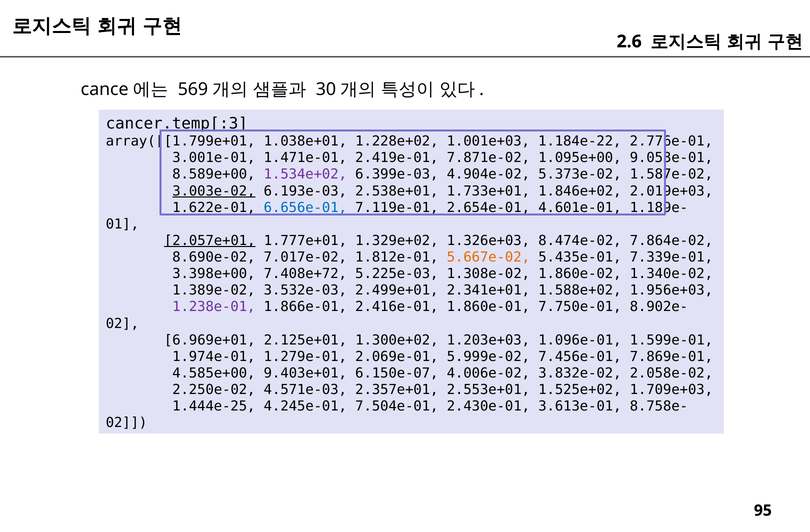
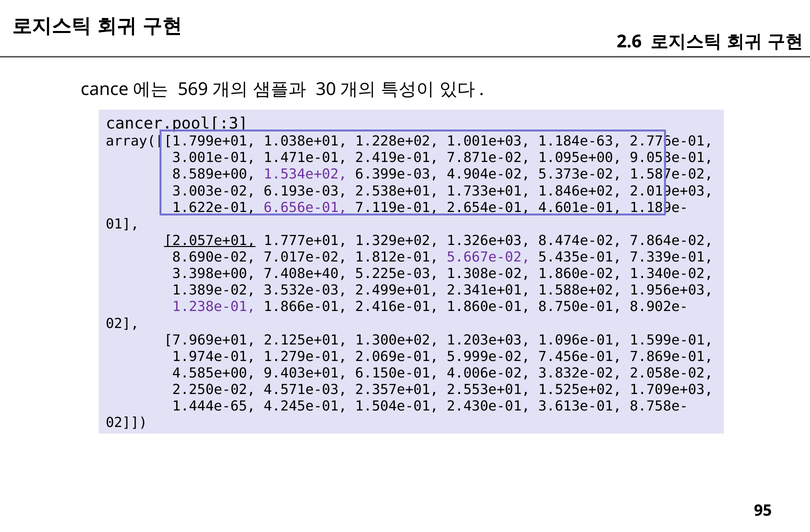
cancer.temp[:3: cancer.temp[:3 -> cancer.pool[:3 (177, 124)
1.184e-22: 1.184e-22 -> 1.184e-63 (580, 141)
3.003e-02 underline: present -> none (214, 191)
6.656e-01 colour: blue -> purple (305, 208)
5.667e-02 colour: orange -> purple (488, 257)
7.408e+72: 7.408e+72 -> 7.408e+40 (305, 274)
7.750e-01: 7.750e-01 -> 8.750e-01 (580, 307)
6.969e+01: 6.969e+01 -> 7.969e+01 (210, 340)
6.150e-07: 6.150e-07 -> 6.150e-01 (397, 373)
1.444e-25: 1.444e-25 -> 1.444e-65 (214, 406)
7.504e-01: 7.504e-01 -> 1.504e-01 (397, 406)
